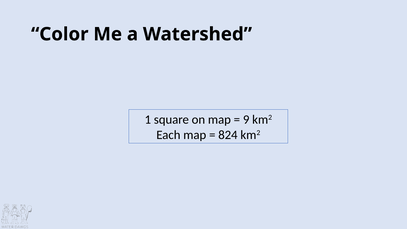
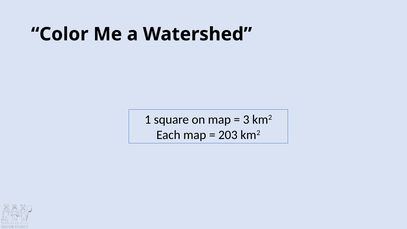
9: 9 -> 3 (246, 120)
824: 824 -> 203 (228, 135)
